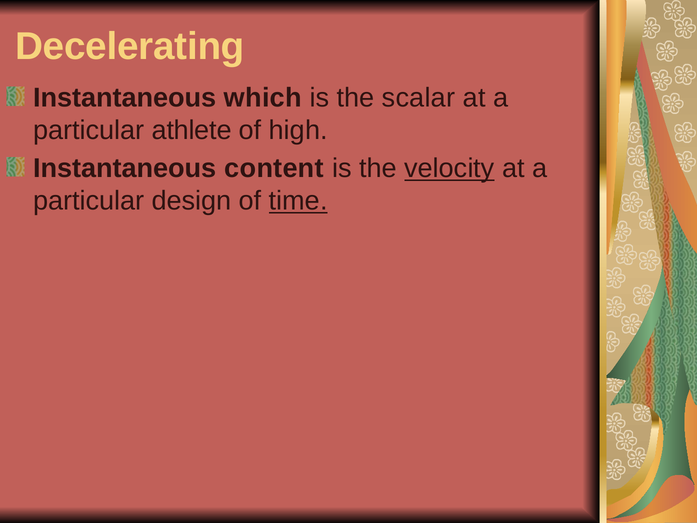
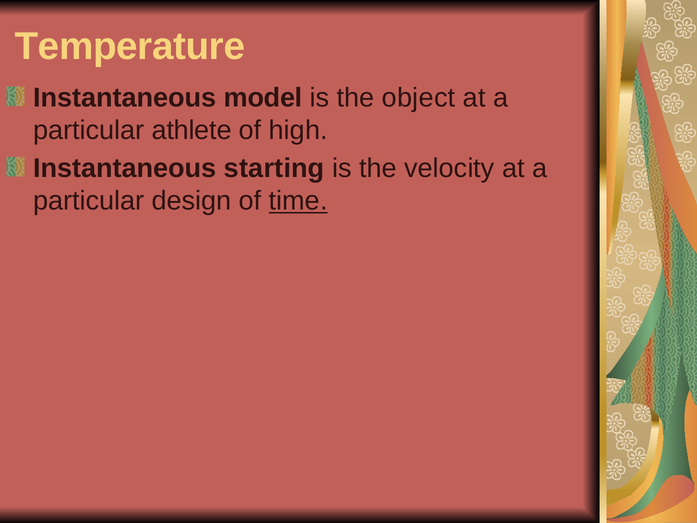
Decelerating: Decelerating -> Temperature (130, 46)
which: which -> model (263, 98)
scalar: scalar -> object (419, 98)
content: content -> starting (274, 168)
velocity underline: present -> none (449, 168)
